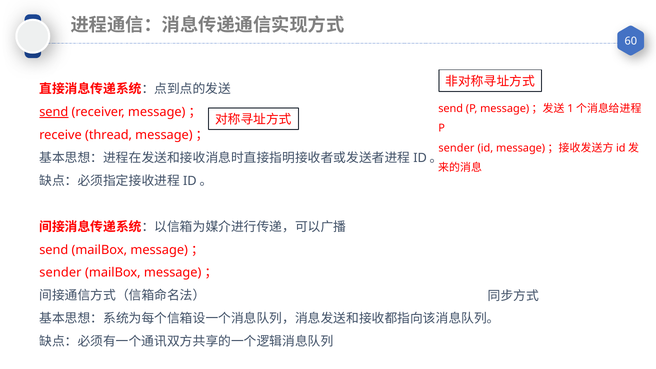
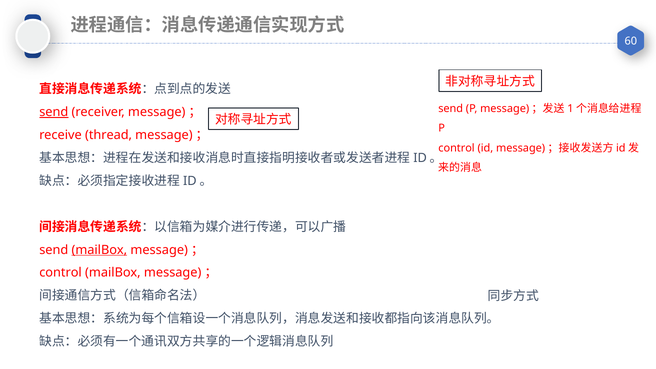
sender: sender -> control (456, 148)
mailBox underline: none -> present (99, 250)
sender: sender -> control (61, 273)
